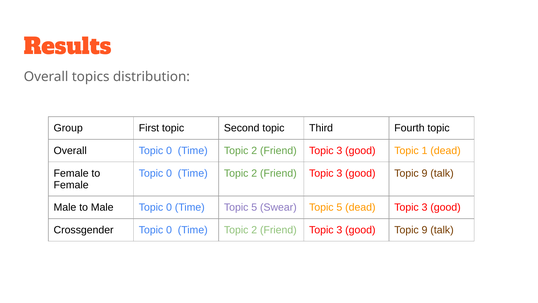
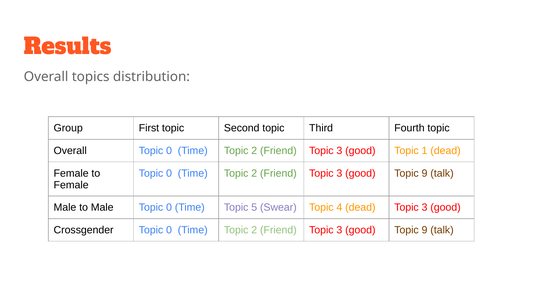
Swear Topic 5: 5 -> 4 (339, 207)
